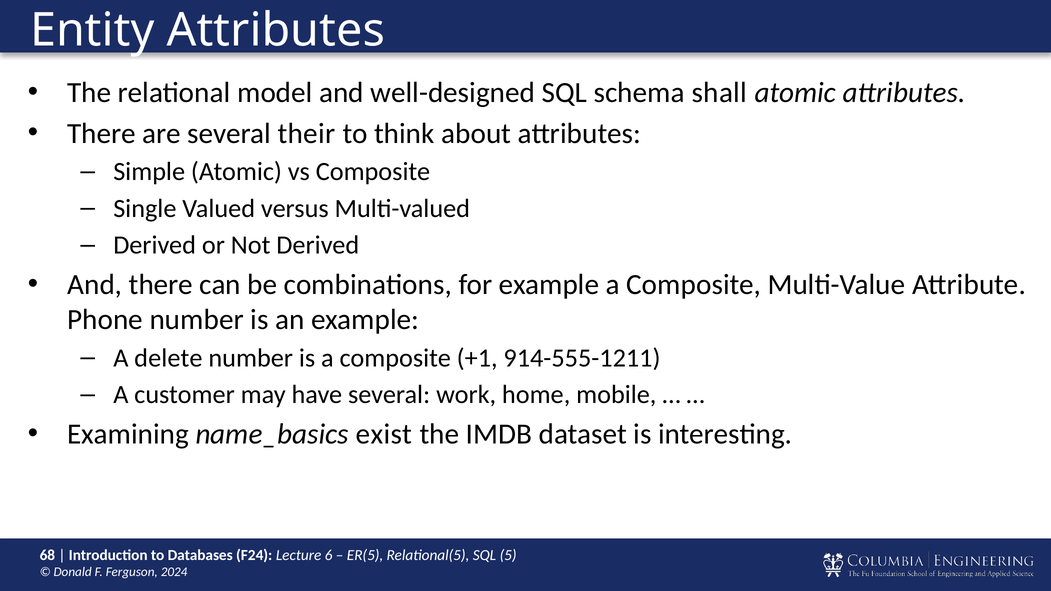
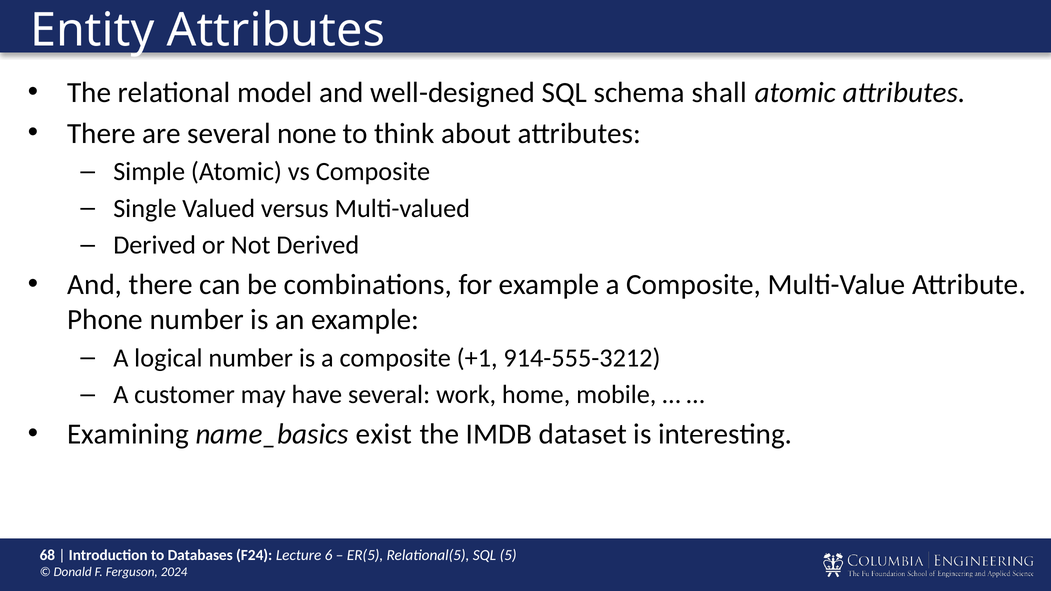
their: their -> none (307, 133)
delete: delete -> logical (168, 358)
914-555-1211: 914-555-1211 -> 914-555-3212 (582, 358)
